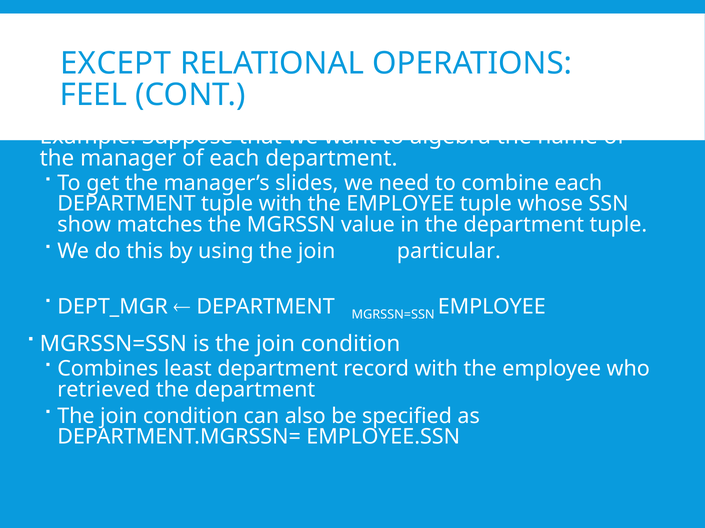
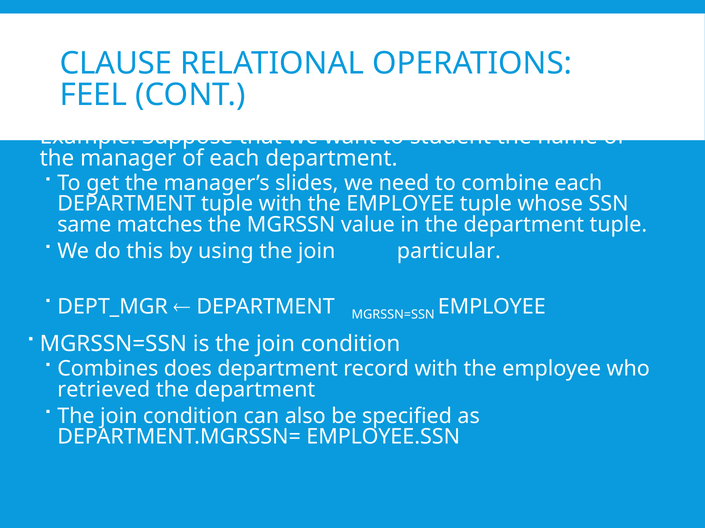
EXCEPT: EXCEPT -> CLAUSE (116, 63)
algebra: algebra -> student (450, 137)
show: show -> same (84, 225)
least: least -> does (188, 369)
